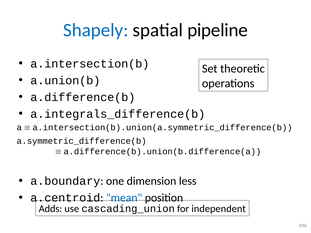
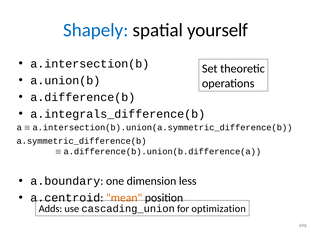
pipeline: pipeline -> yourself (218, 30)
mean colour: blue -> orange (124, 198)
independent: independent -> optimization (219, 209)
